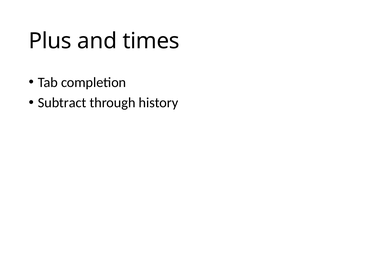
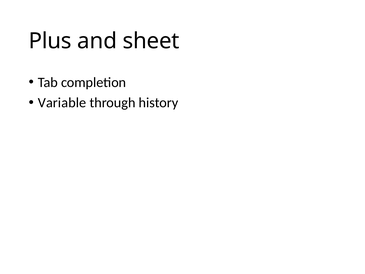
times: times -> sheet (151, 41)
Subtract: Subtract -> Variable (62, 103)
